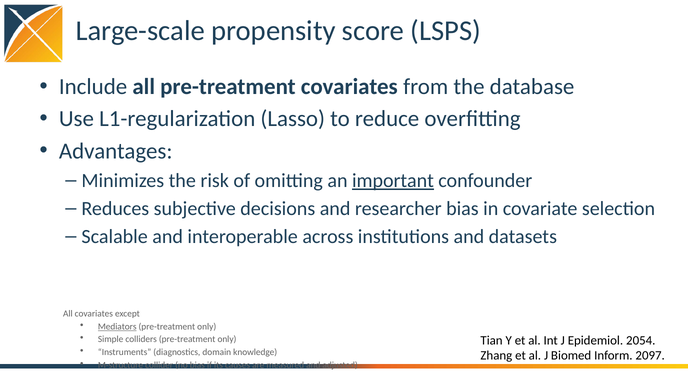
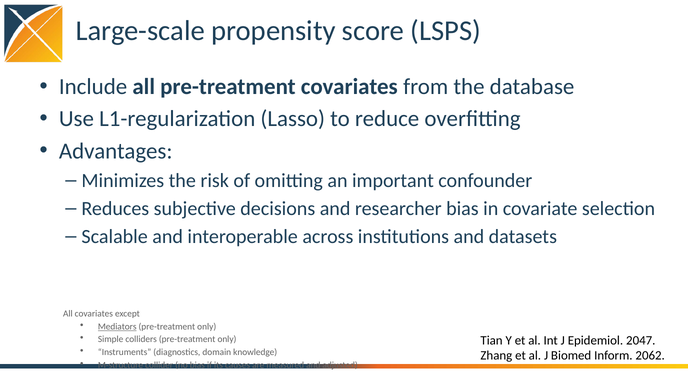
important underline: present -> none (393, 181)
2054: 2054 -> 2047 (641, 340)
2097: 2097 -> 2062 (650, 356)
